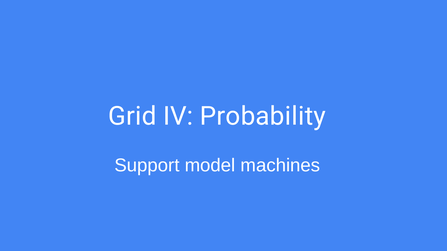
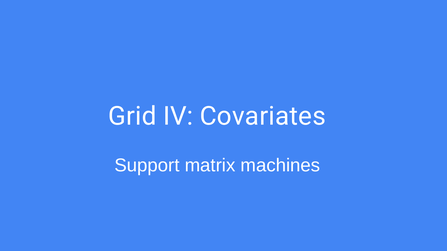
Probability: Probability -> Covariates (263, 117)
model: model -> matrix (210, 166)
